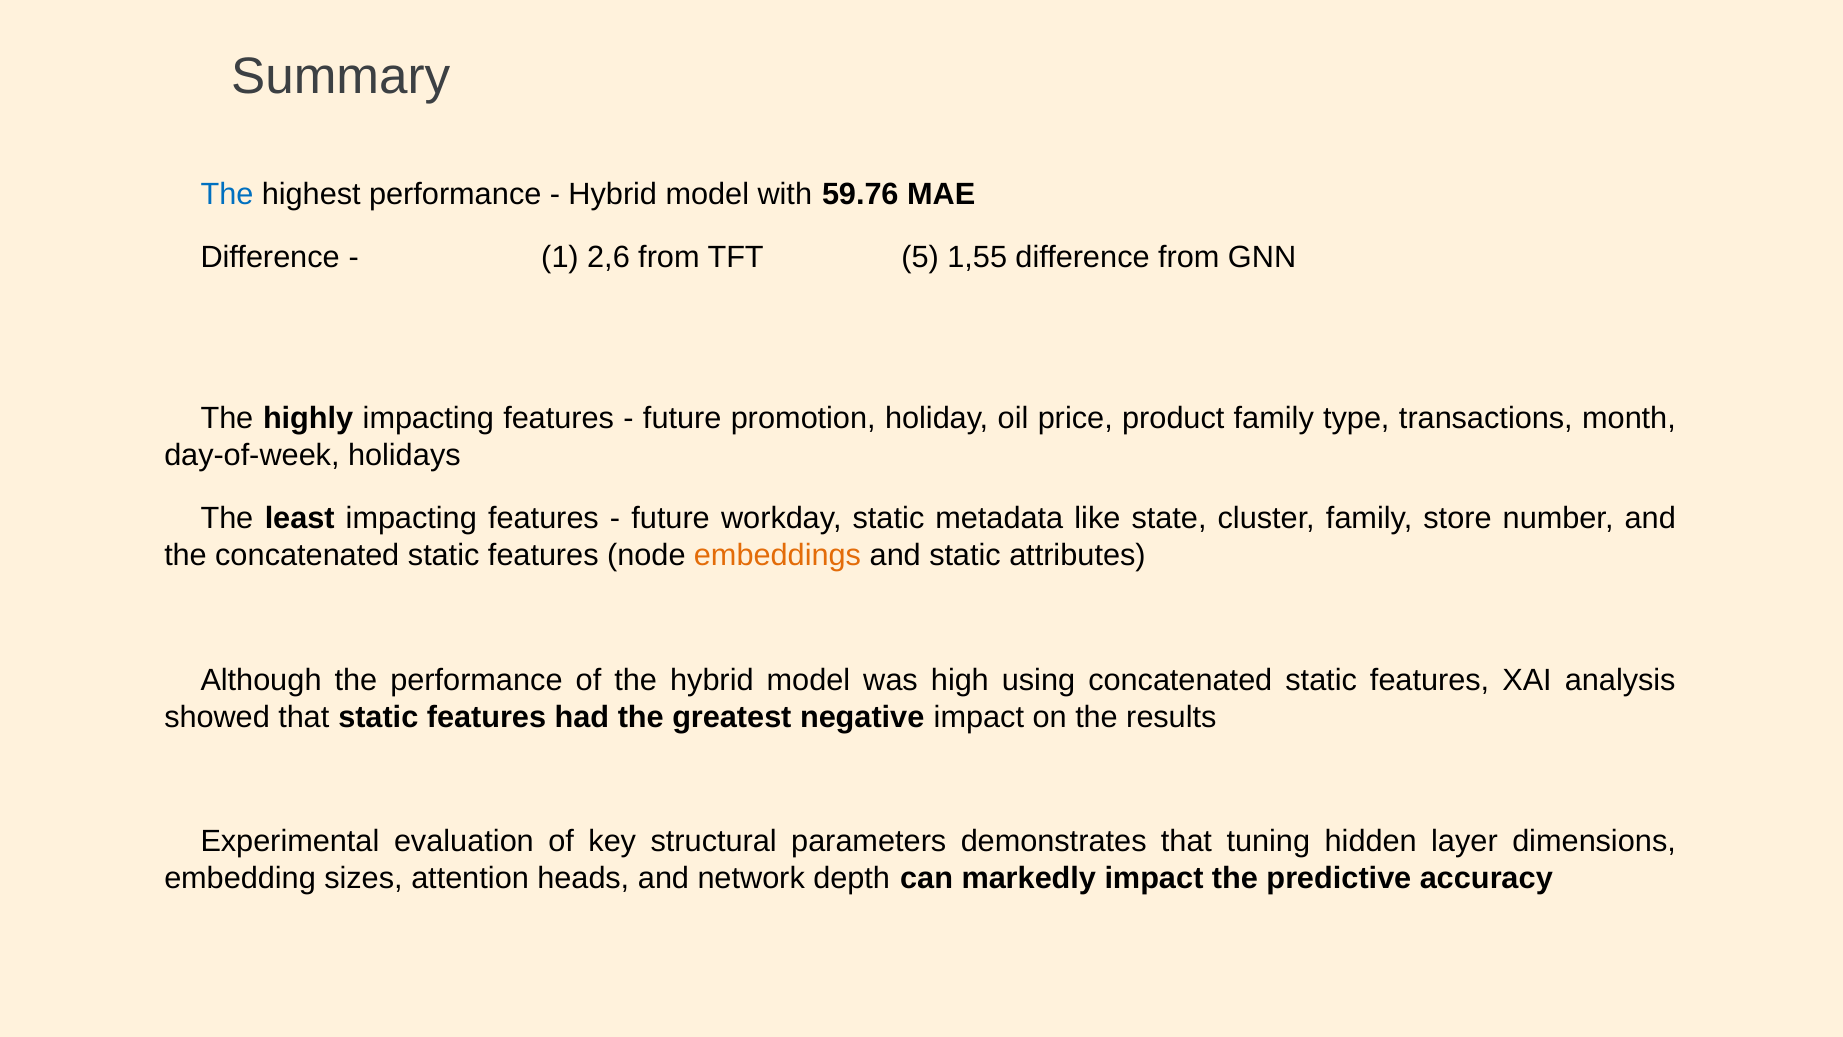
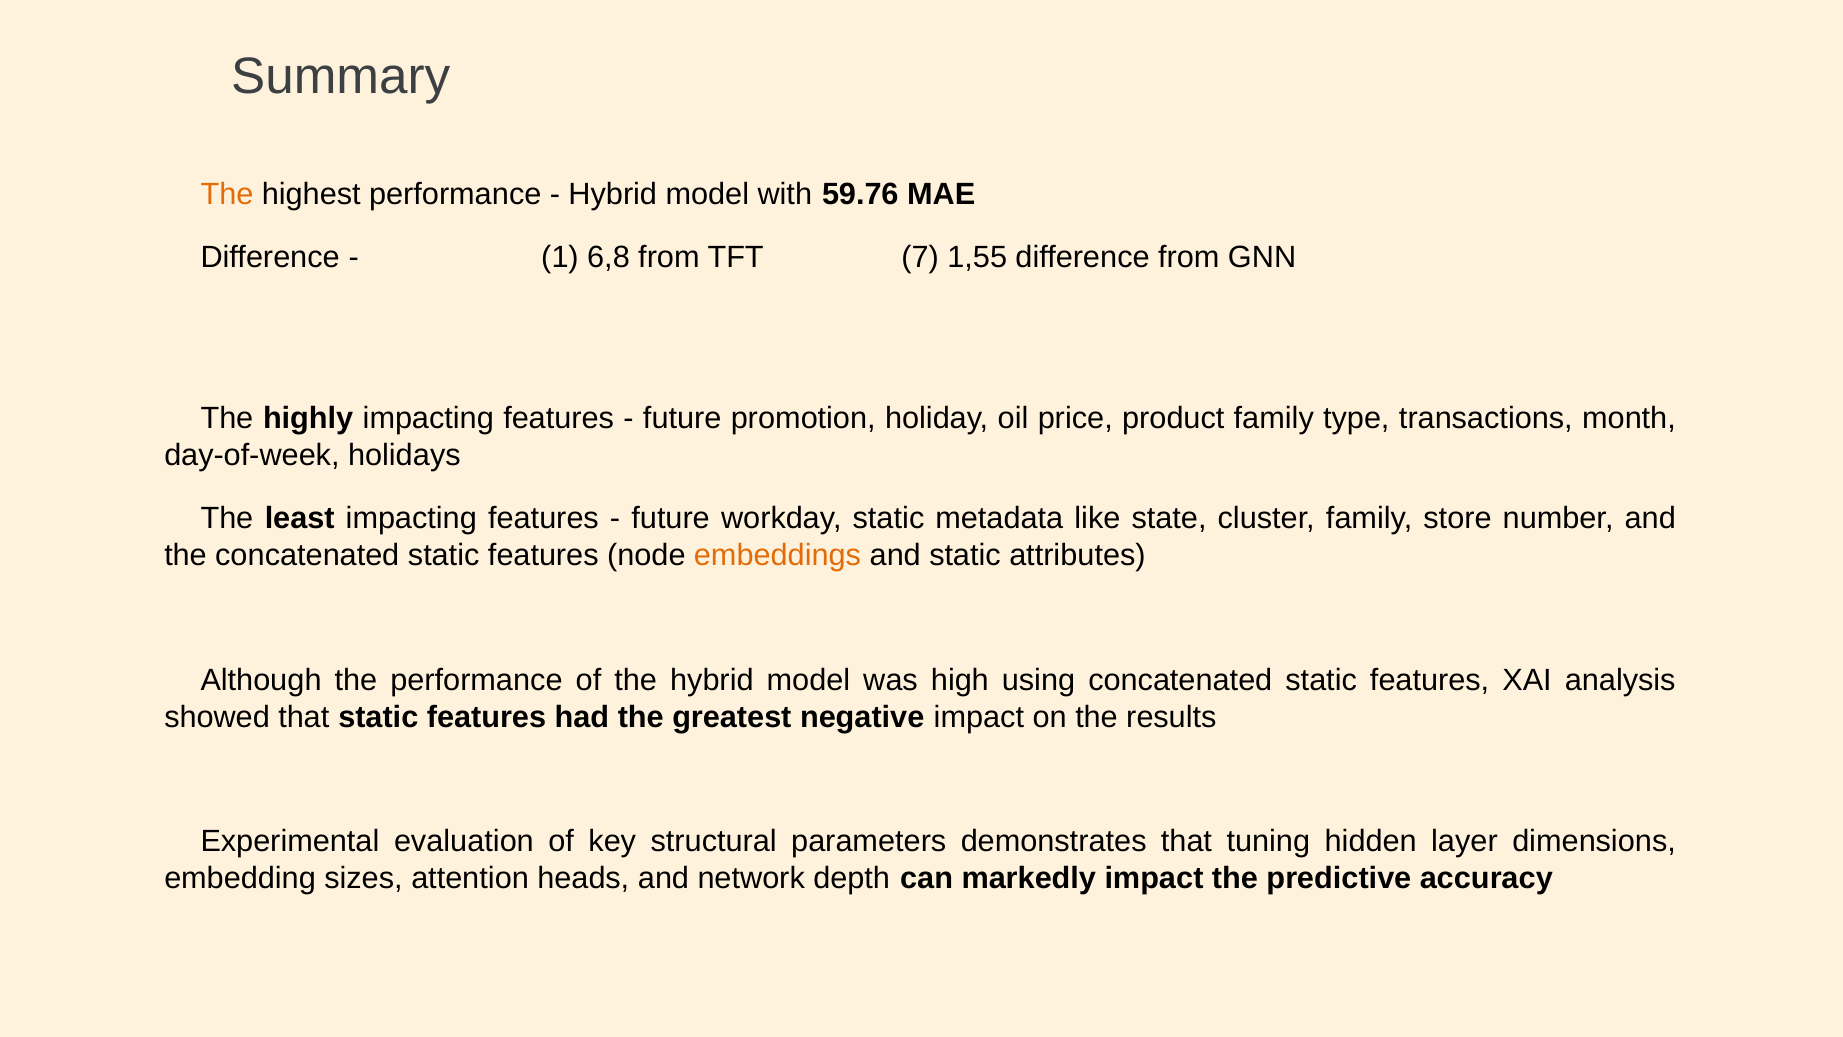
The colour: blue -> orange (227, 194)
2,6: 2,6 -> 6,8 (608, 257)
5: 5 -> 7 (920, 257)
